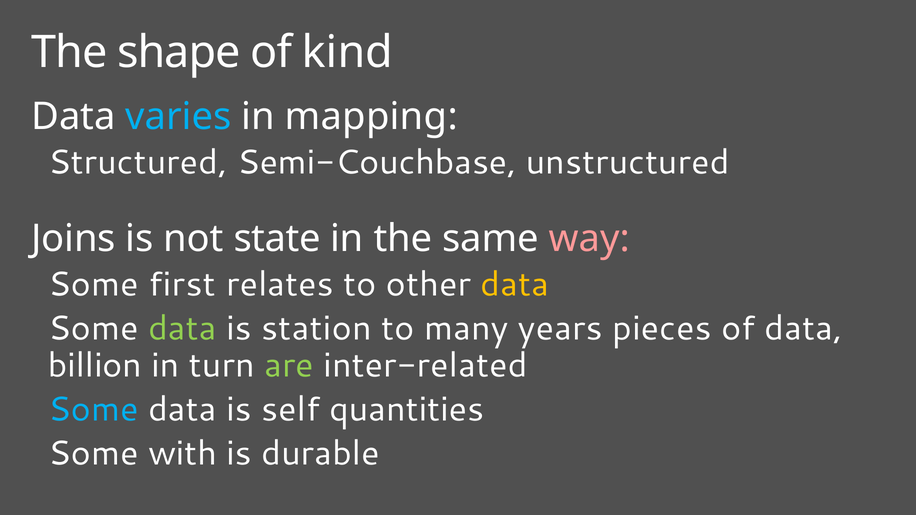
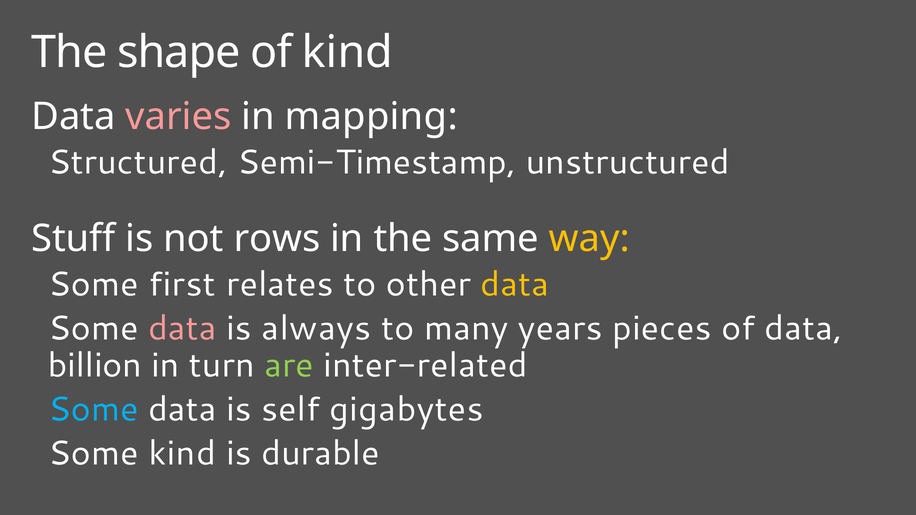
varies colour: light blue -> pink (178, 117)
Semi-Couchbase: Semi-Couchbase -> Semi-Timestamp (377, 163)
Joins: Joins -> Stuff (73, 239)
state: state -> rows (277, 239)
way colour: pink -> yellow (589, 239)
data colour: light green -> pink (182, 329)
station: station -> always (316, 329)
quantities: quantities -> gigabytes (407, 410)
Some with: with -> kind (182, 454)
